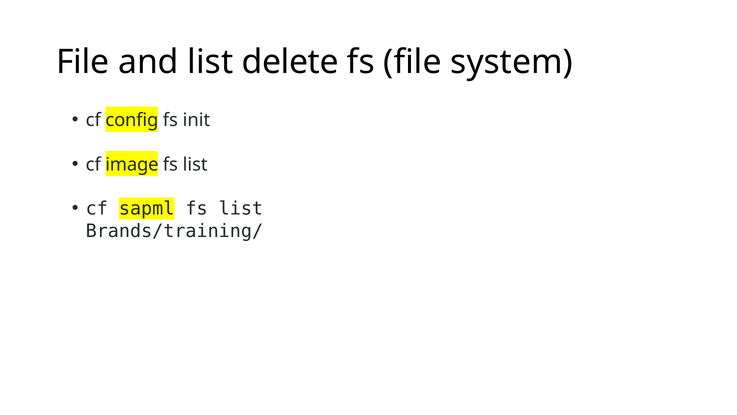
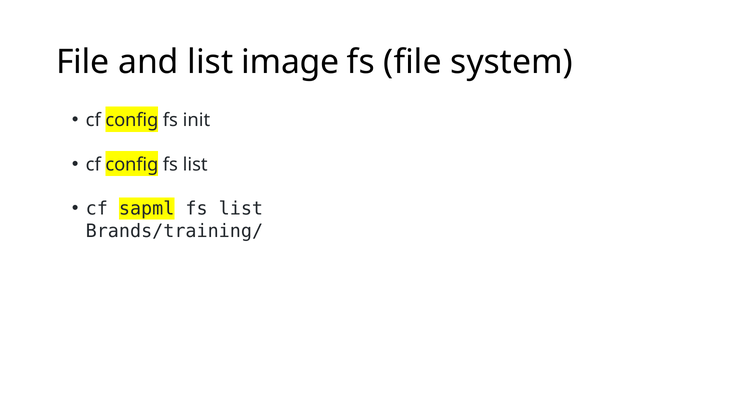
delete: delete -> image (290, 62)
image: image -> config (132, 164)
